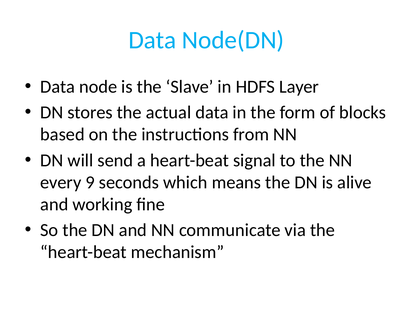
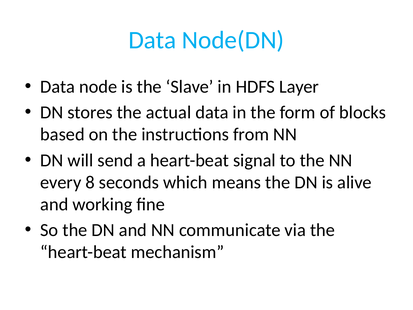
9: 9 -> 8 (90, 182)
